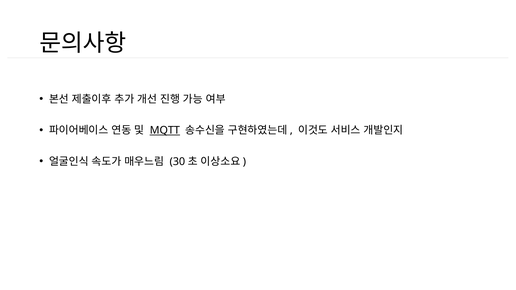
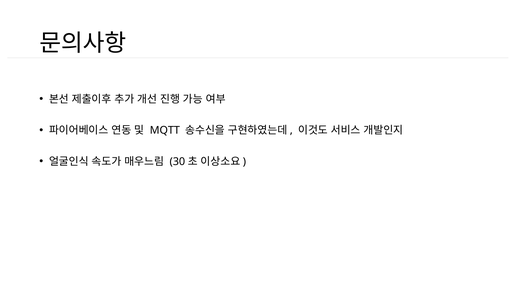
MQTT underline: present -> none (165, 131)
